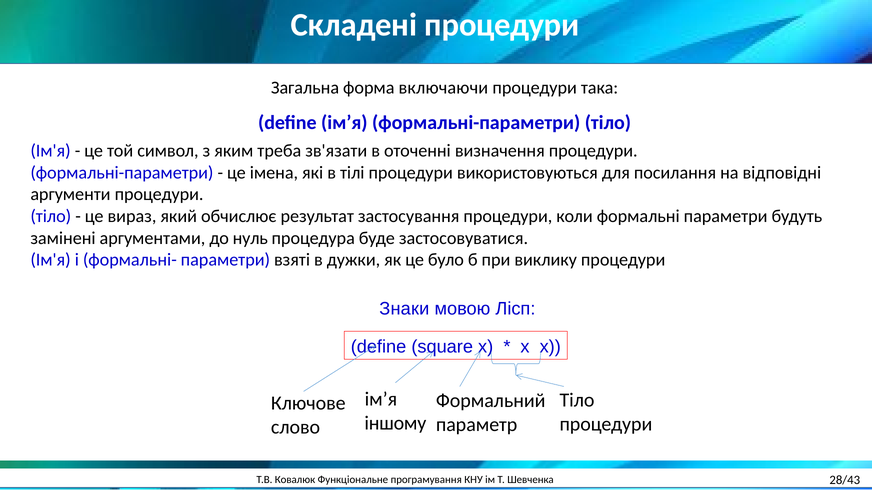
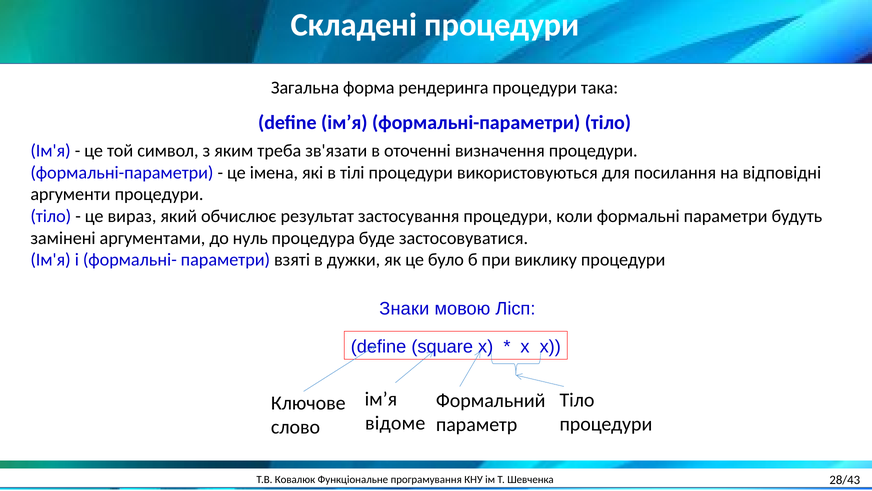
включаючи: включаючи -> рендеринга (444, 88)
іншому: іншому -> відоме (395, 423)
